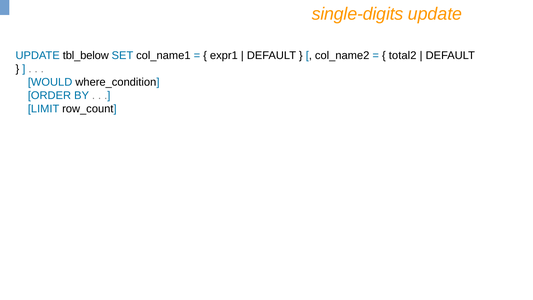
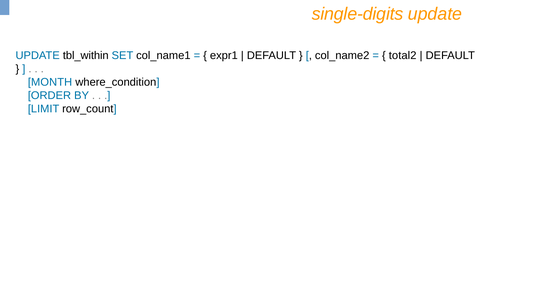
tbl_below: tbl_below -> tbl_within (86, 55)
WOULD: WOULD -> MONTH (50, 82)
